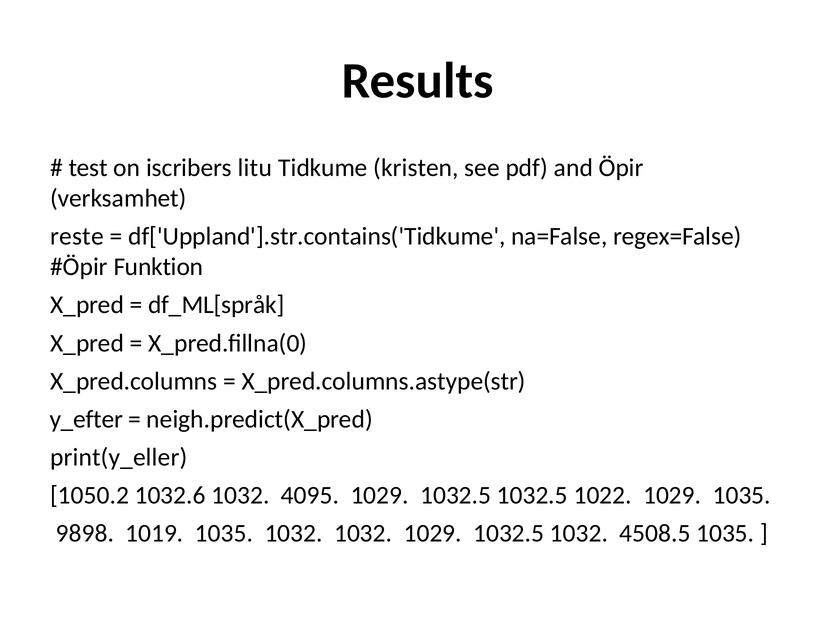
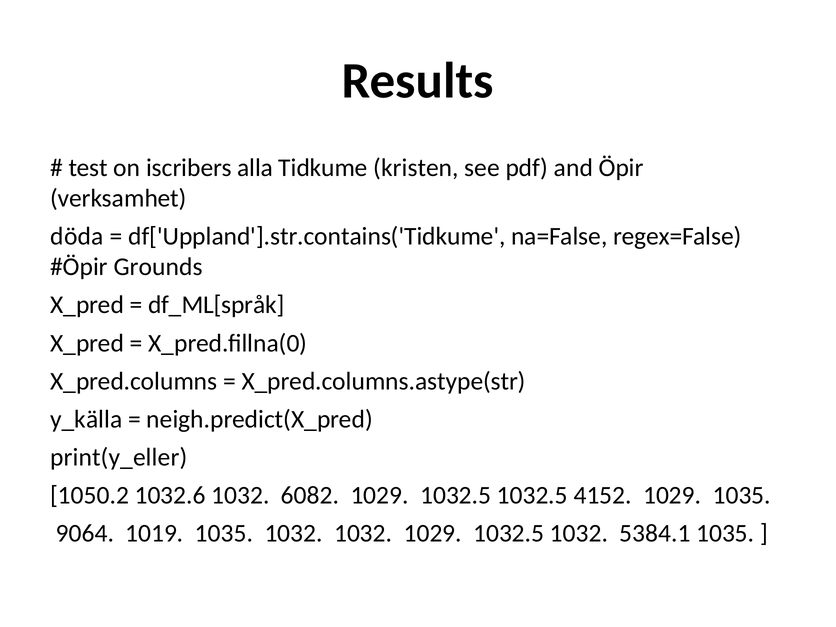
litu: litu -> alla (255, 168)
reste: reste -> döda (77, 236)
Funktion: Funktion -> Grounds (158, 267)
y_efter: y_efter -> y_källa (86, 419)
4095: 4095 -> 6082 (310, 495)
1022: 1022 -> 4152 (603, 495)
9898: 9898 -> 9064 (85, 534)
4508.5: 4508.5 -> 5384.1 (655, 534)
